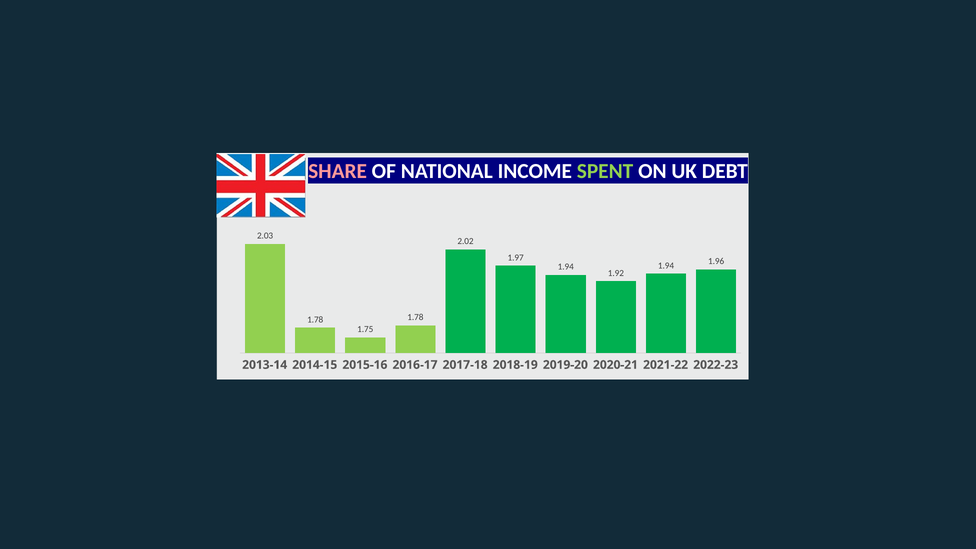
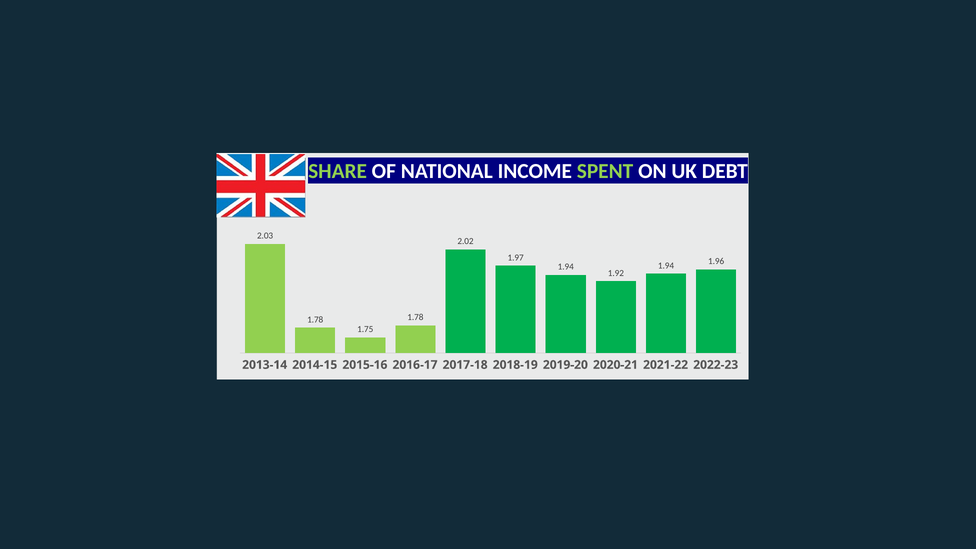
SHARE colour: pink -> light green (338, 171)
